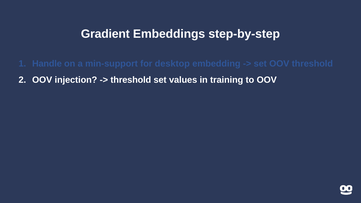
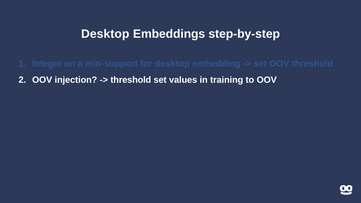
Gradient: Gradient -> Desktop (105, 34)
Handle: Handle -> Integer (47, 64)
